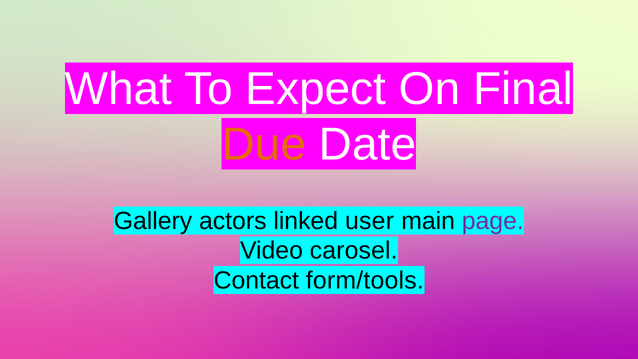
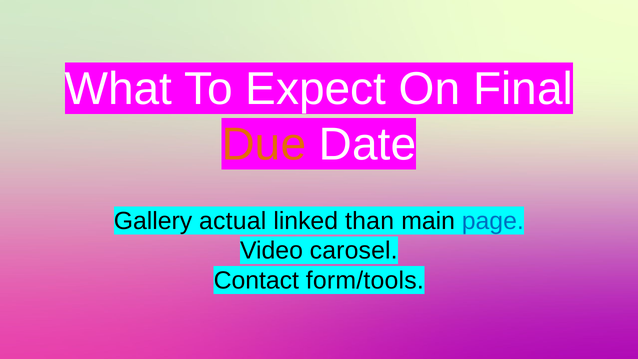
actors: actors -> actual (233, 221)
user: user -> than (370, 221)
page colour: purple -> blue (493, 221)
